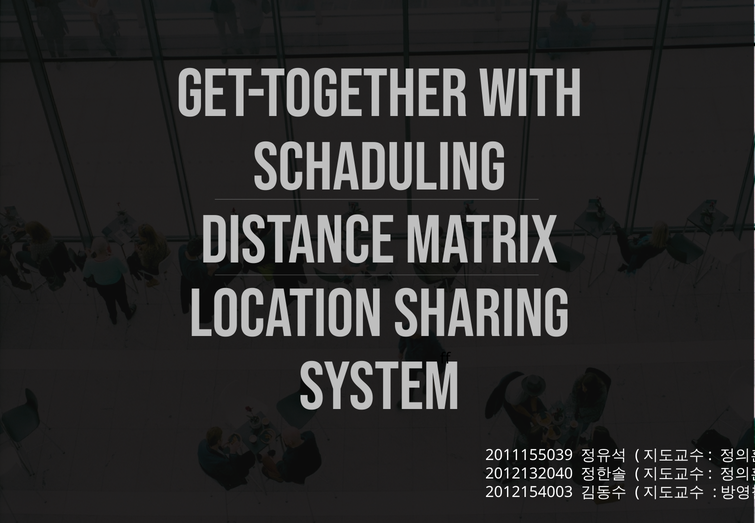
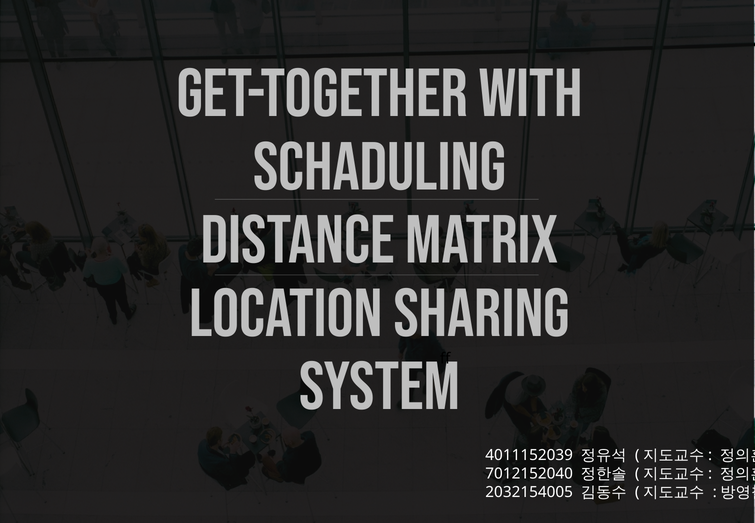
2011155039: 2011155039 -> 4011152039 (529, 455)
2012132040: 2012132040 -> 7012152040 (529, 473)
2012154003: 2012154003 -> 2032154005 (529, 492)
